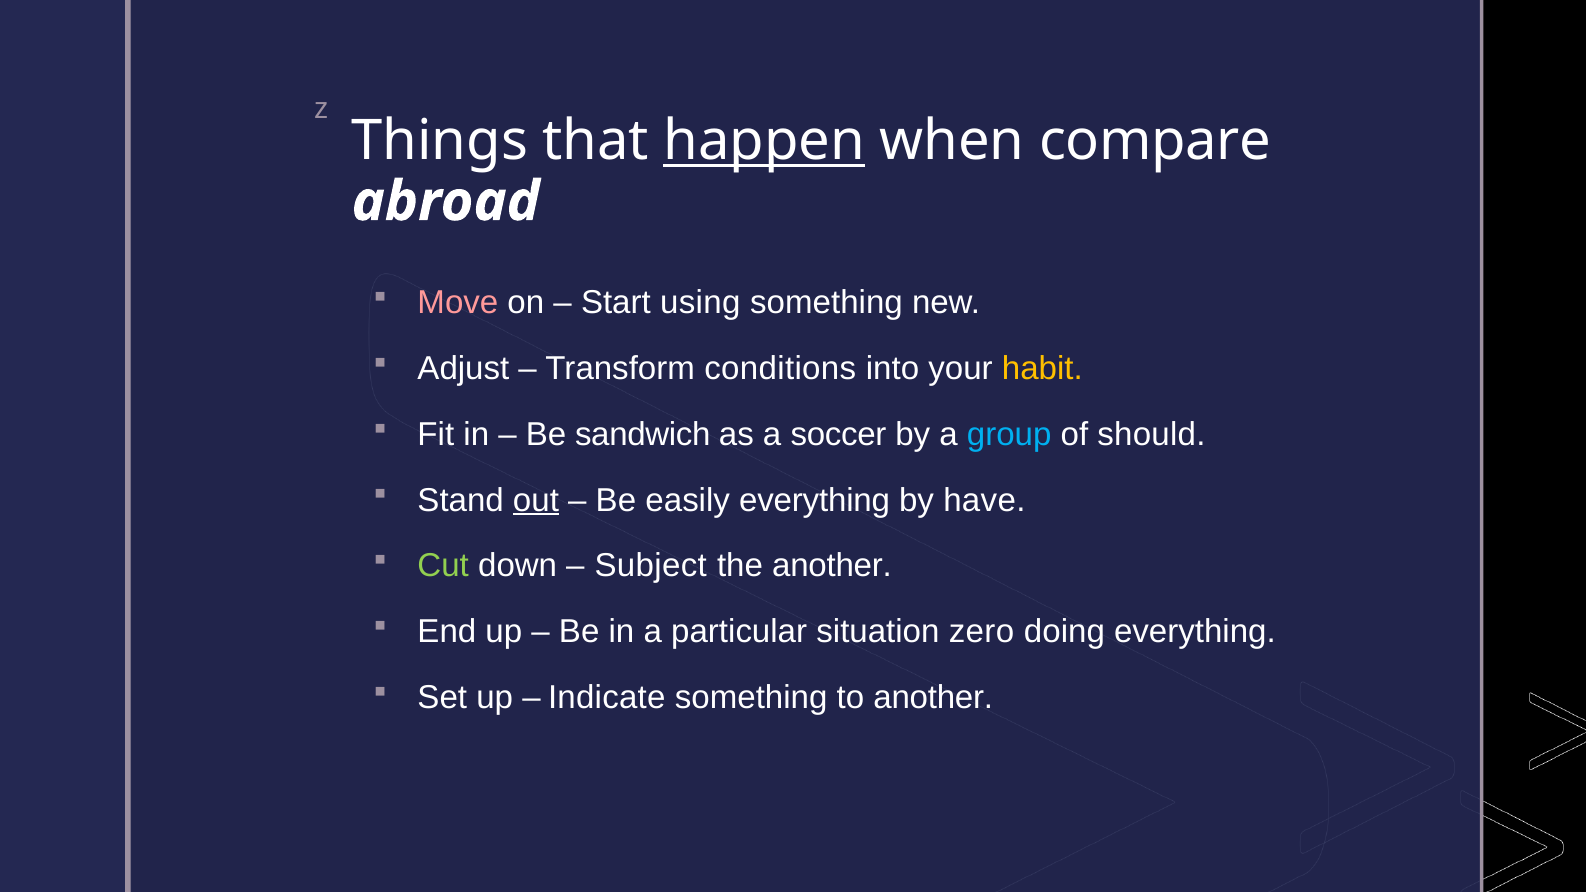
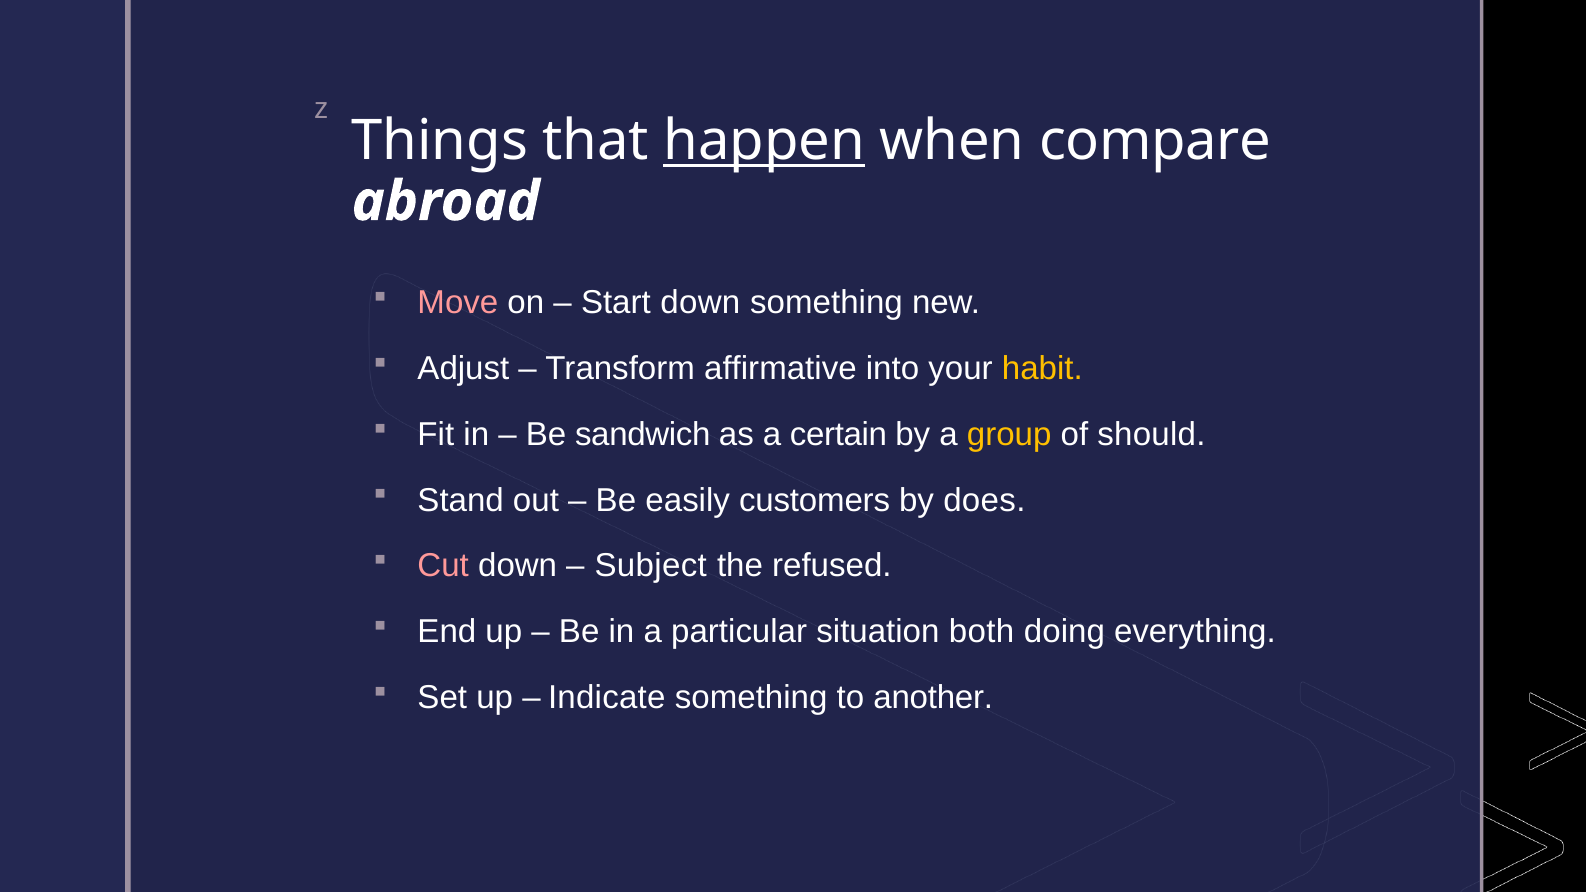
Start using: using -> down (700, 303)
conditions: conditions -> affirmative (780, 369)
soccer: soccer -> certain (838, 435)
group colour: light blue -> yellow (1009, 435)
out underline: present -> none (536, 500)
easily everything: everything -> customers (815, 500)
have: have -> does (984, 500)
Cut colour: light green -> pink (443, 566)
the another: another -> refused (832, 566)
zero: zero -> both (982, 632)
